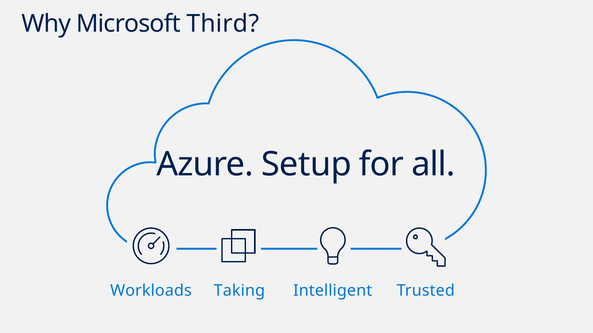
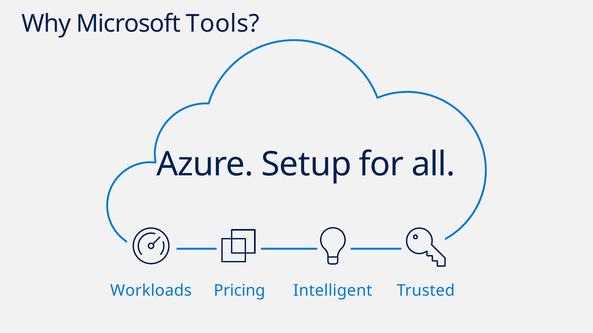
Third: Third -> Tools (223, 24)
Taking: Taking -> Pricing (239, 291)
